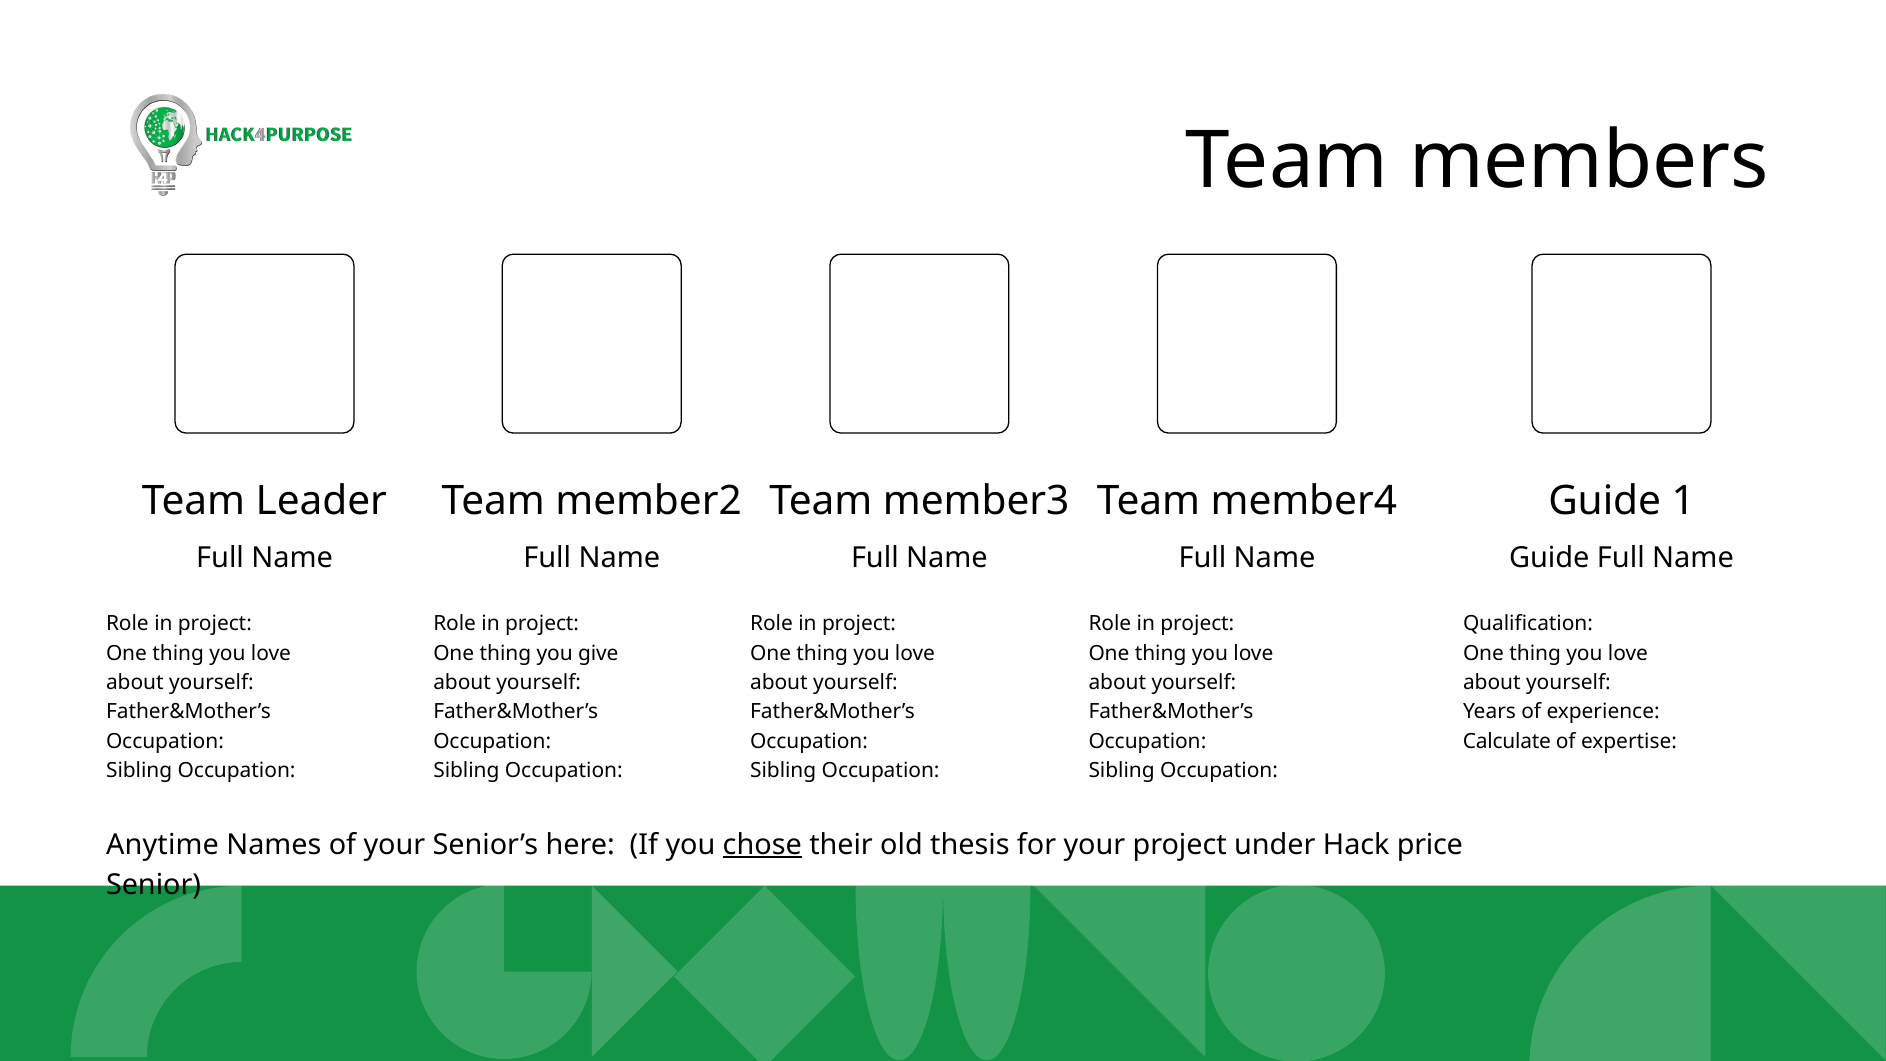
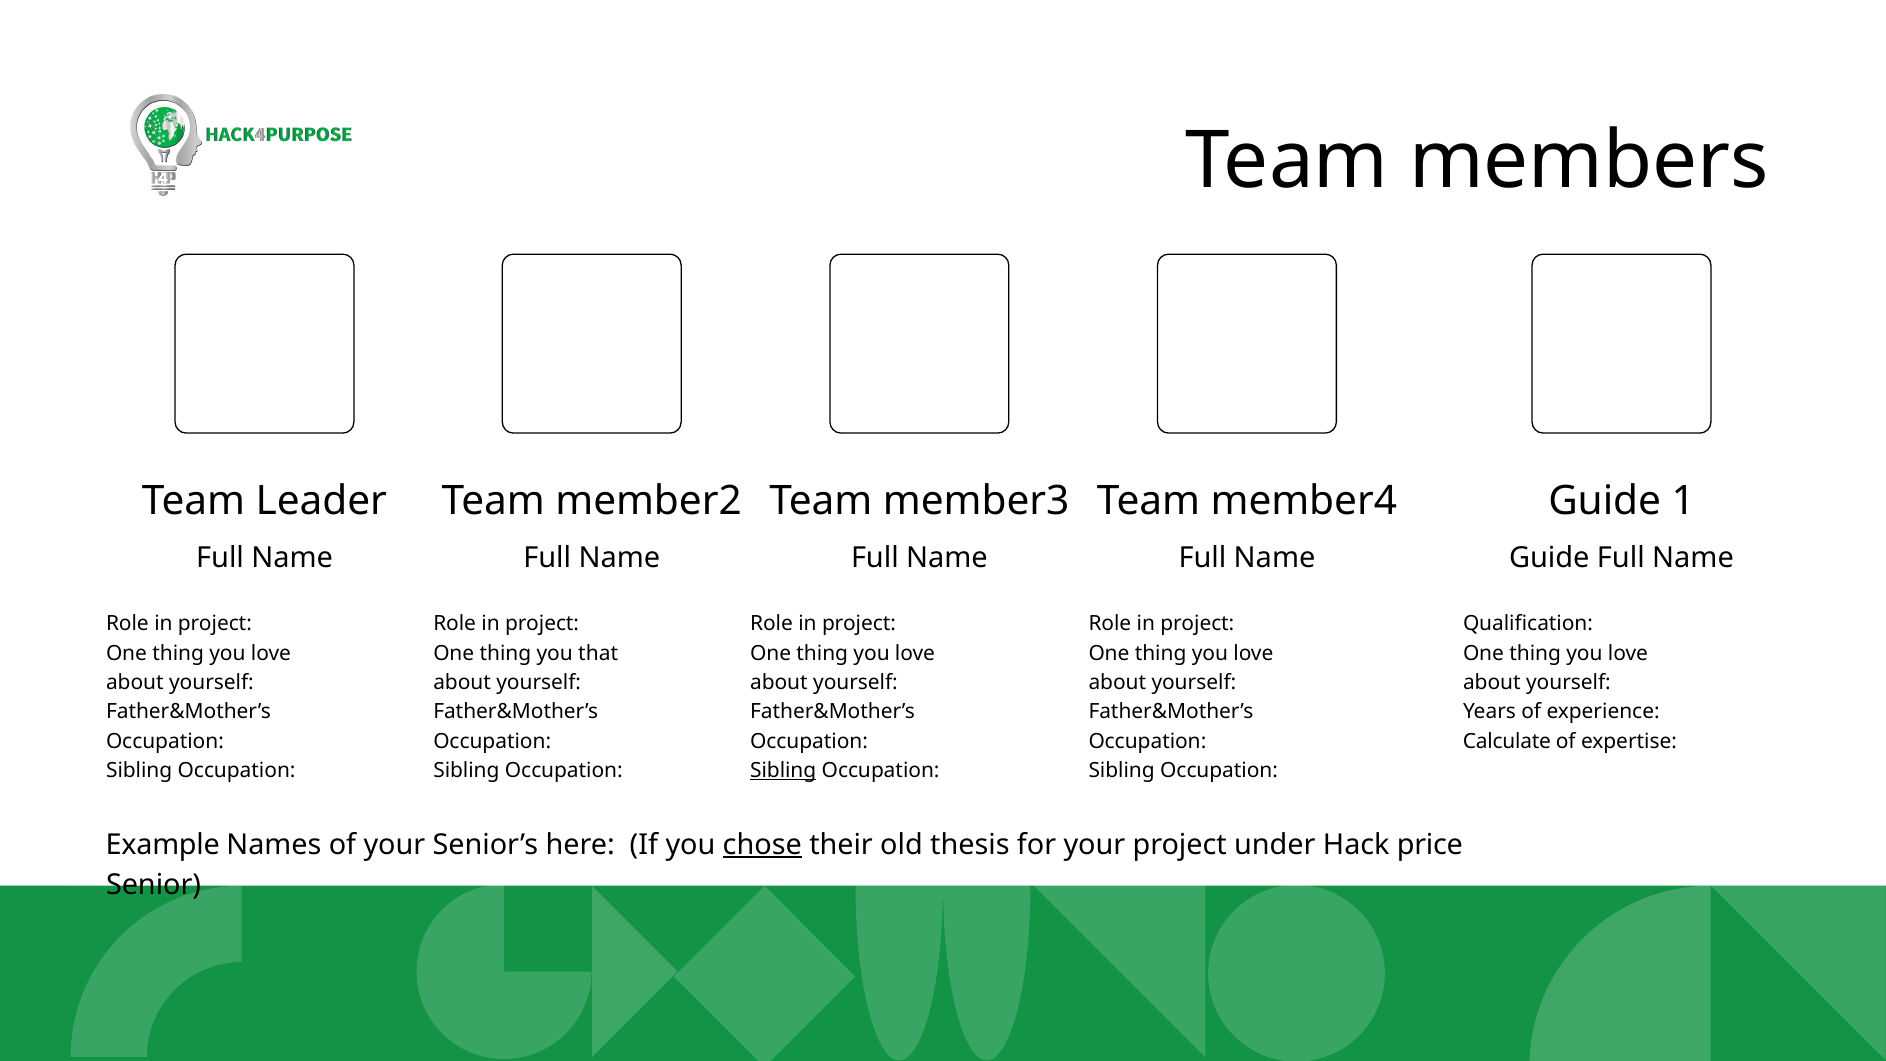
give: give -> that (598, 653)
Sibling underline: none -> present (783, 771)
Anytime: Anytime -> Example (163, 845)
